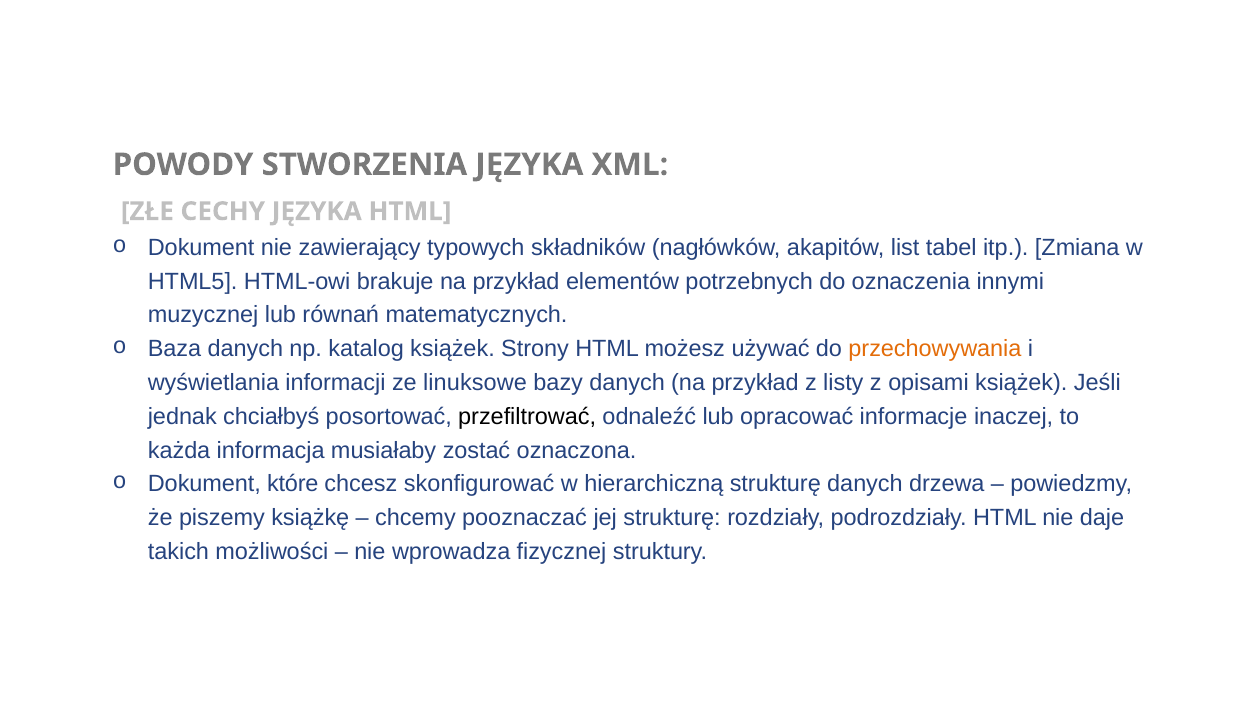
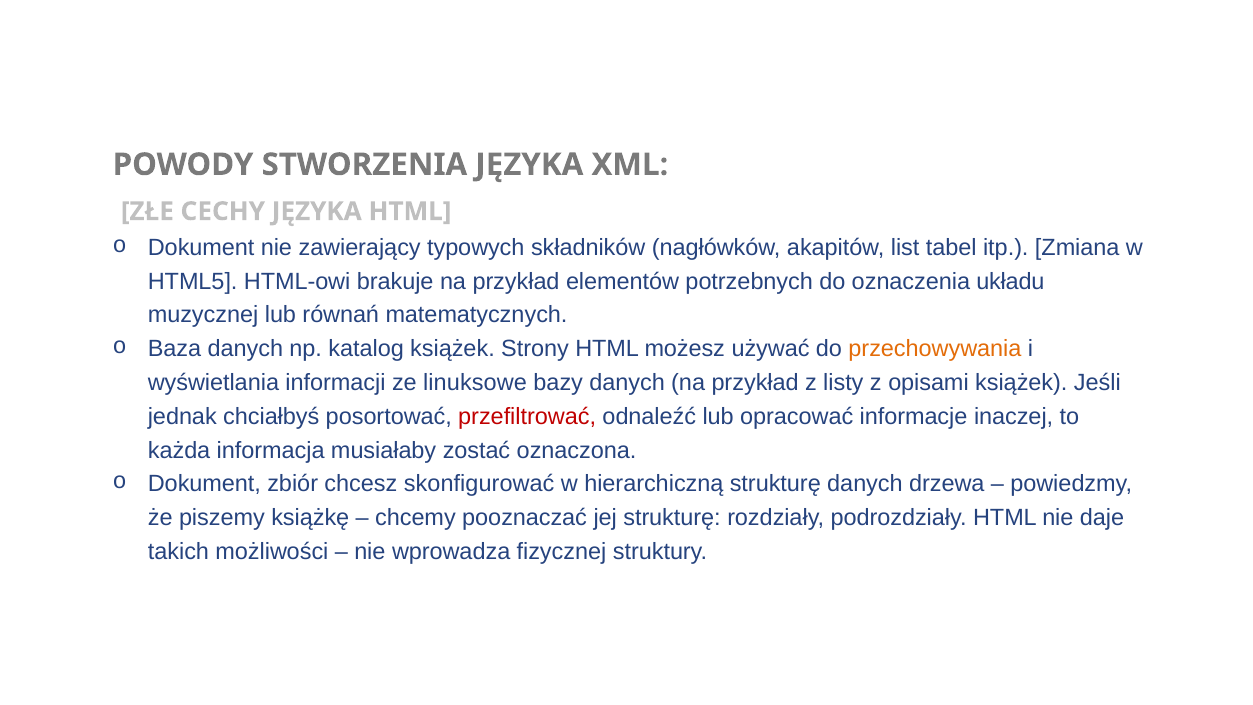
innymi: innymi -> układu (1010, 281)
przefiltrować colour: black -> red (527, 417)
które: które -> zbiór (293, 484)
